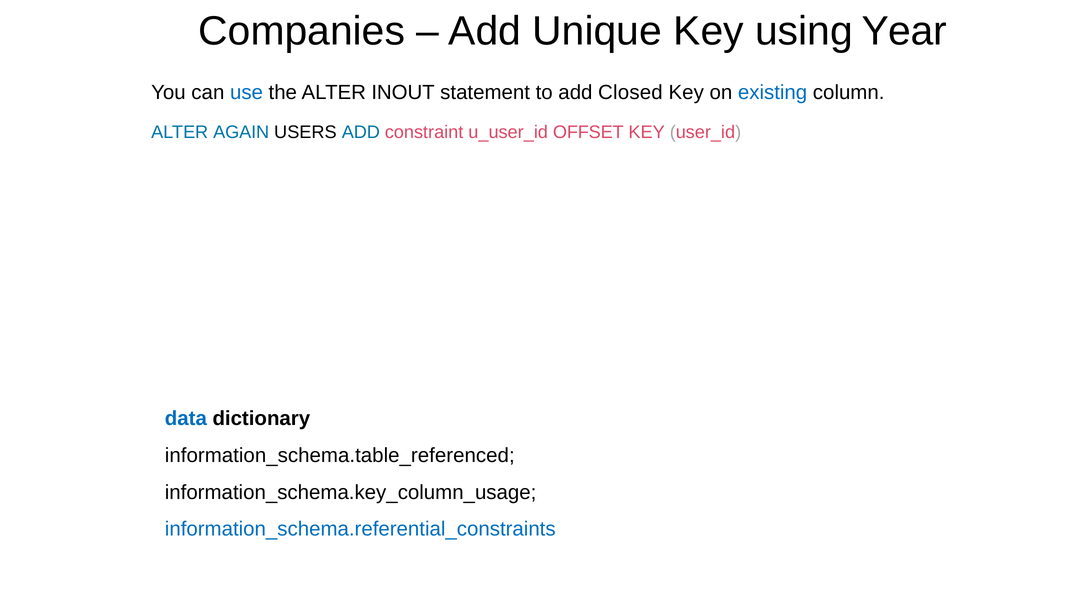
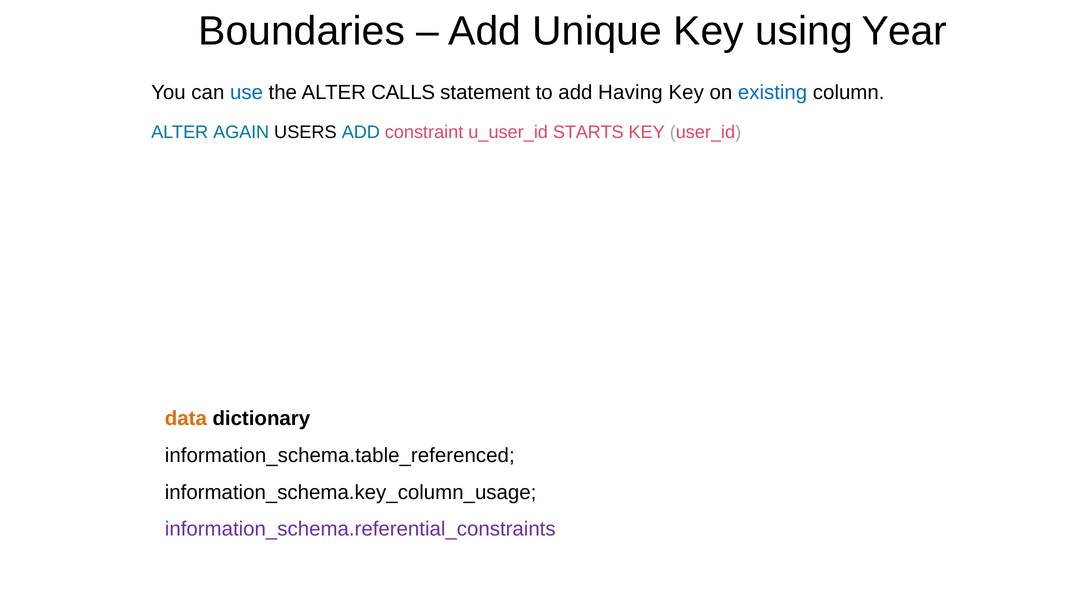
Companies: Companies -> Boundaries (302, 31)
INOUT: INOUT -> CALLS (403, 93)
Closed: Closed -> Having (630, 93)
OFFSET: OFFSET -> STARTS (588, 132)
data colour: blue -> orange (186, 419)
information_schema.referential_constraints colour: blue -> purple (360, 529)
